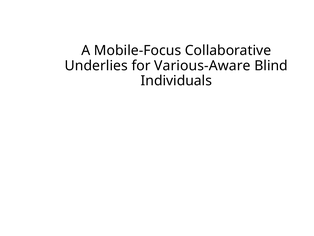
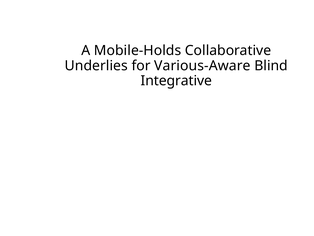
Mobile-Focus: Mobile-Focus -> Mobile-Holds (138, 50)
Individuals: Individuals -> Integrative (176, 81)
